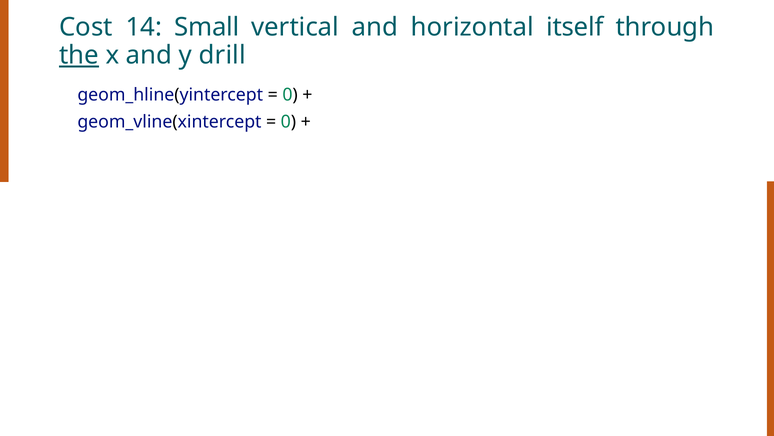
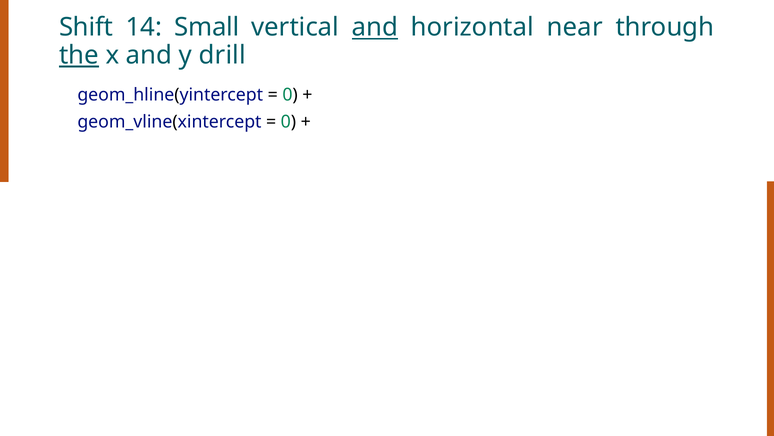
Cost: Cost -> Shift (86, 27)
and underline: none -> present (375, 27)
itself: itself -> near (575, 27)
